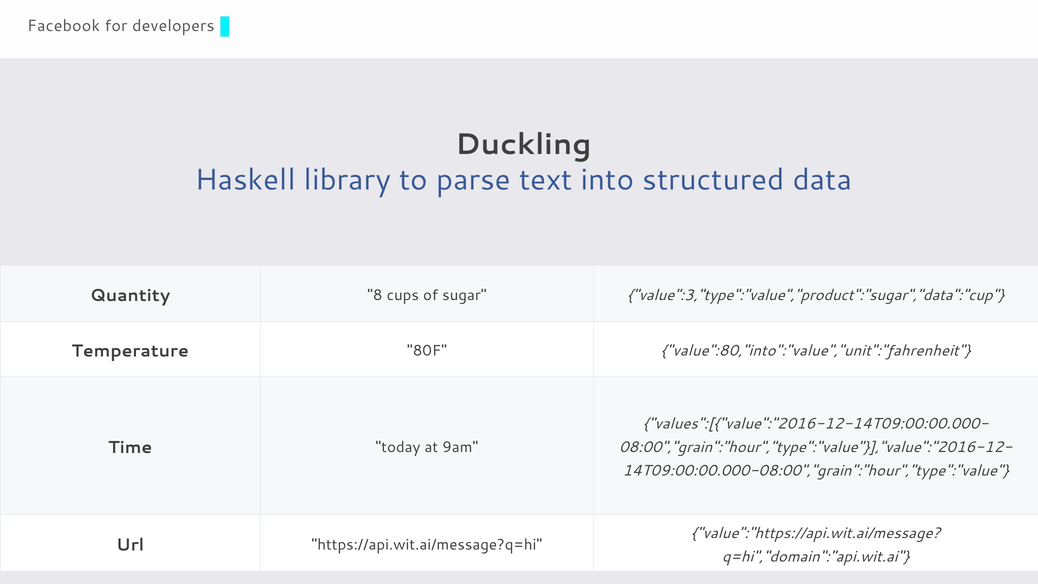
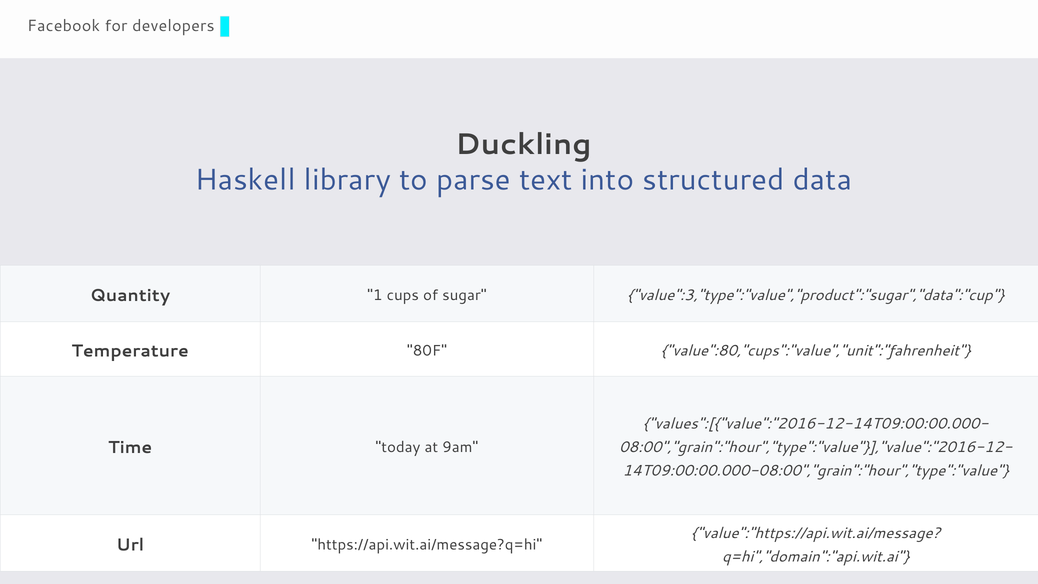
8: 8 -> 1 (375, 295)
value":80,"into":"value","unit":"fahrenheit: value":80,"into":"value","unit":"fahrenheit -> value":80,"cups":"value","unit":"fahrenheit (816, 351)
